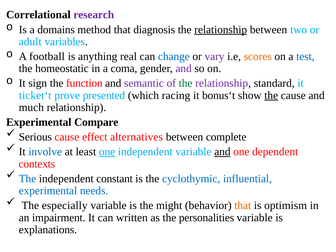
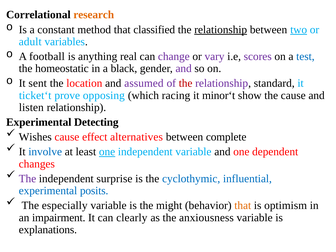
research colour: purple -> orange (94, 15)
domains: domains -> constant (56, 30)
diagnosis: diagnosis -> classified (154, 30)
two underline: none -> present (299, 30)
change colour: blue -> purple (174, 56)
scores colour: orange -> purple (258, 56)
coma: coma -> black (124, 69)
sign: sign -> sent (38, 83)
function: function -> location (84, 83)
semantic: semantic -> assumed (144, 83)
the colour: green -> red (186, 83)
presented: presented -> opposing (104, 95)
bonus‘t: bonus‘t -> minor‘t (219, 95)
the underline: present -> none (271, 95)
much: much -> listen (31, 107)
Compare: Compare -> Detecting (96, 122)
Serious: Serious -> Wishes (35, 137)
and underline: present -> none (222, 152)
contexts: contexts -> changes (37, 164)
The colour: blue -> purple (27, 179)
constant: constant -> surprise (114, 179)
needs: needs -> posits (94, 191)
written: written -> clearly (132, 218)
personalities: personalities -> anxiousness (206, 218)
